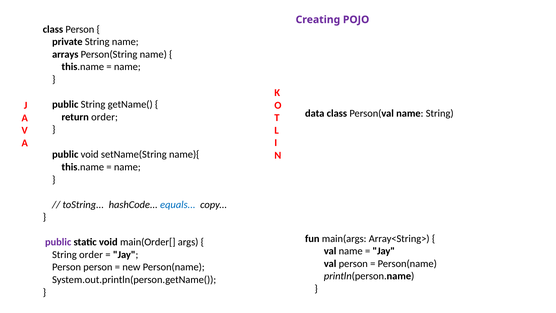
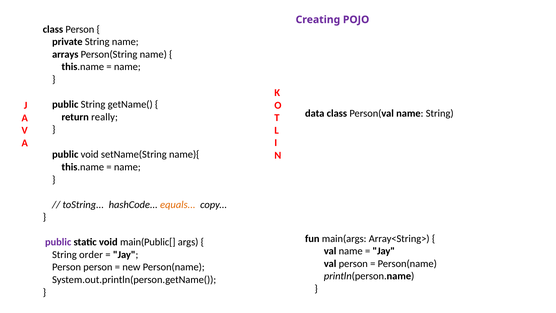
return order: order -> really (105, 117)
equals colour: blue -> orange (178, 204)
main(Order[: main(Order[ -> main(Public[ (148, 242)
